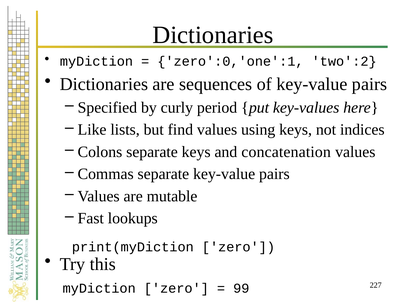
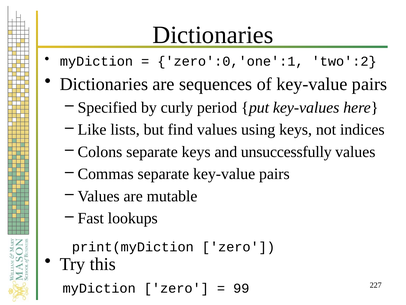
concatenation: concatenation -> unsuccessfully (286, 152)
